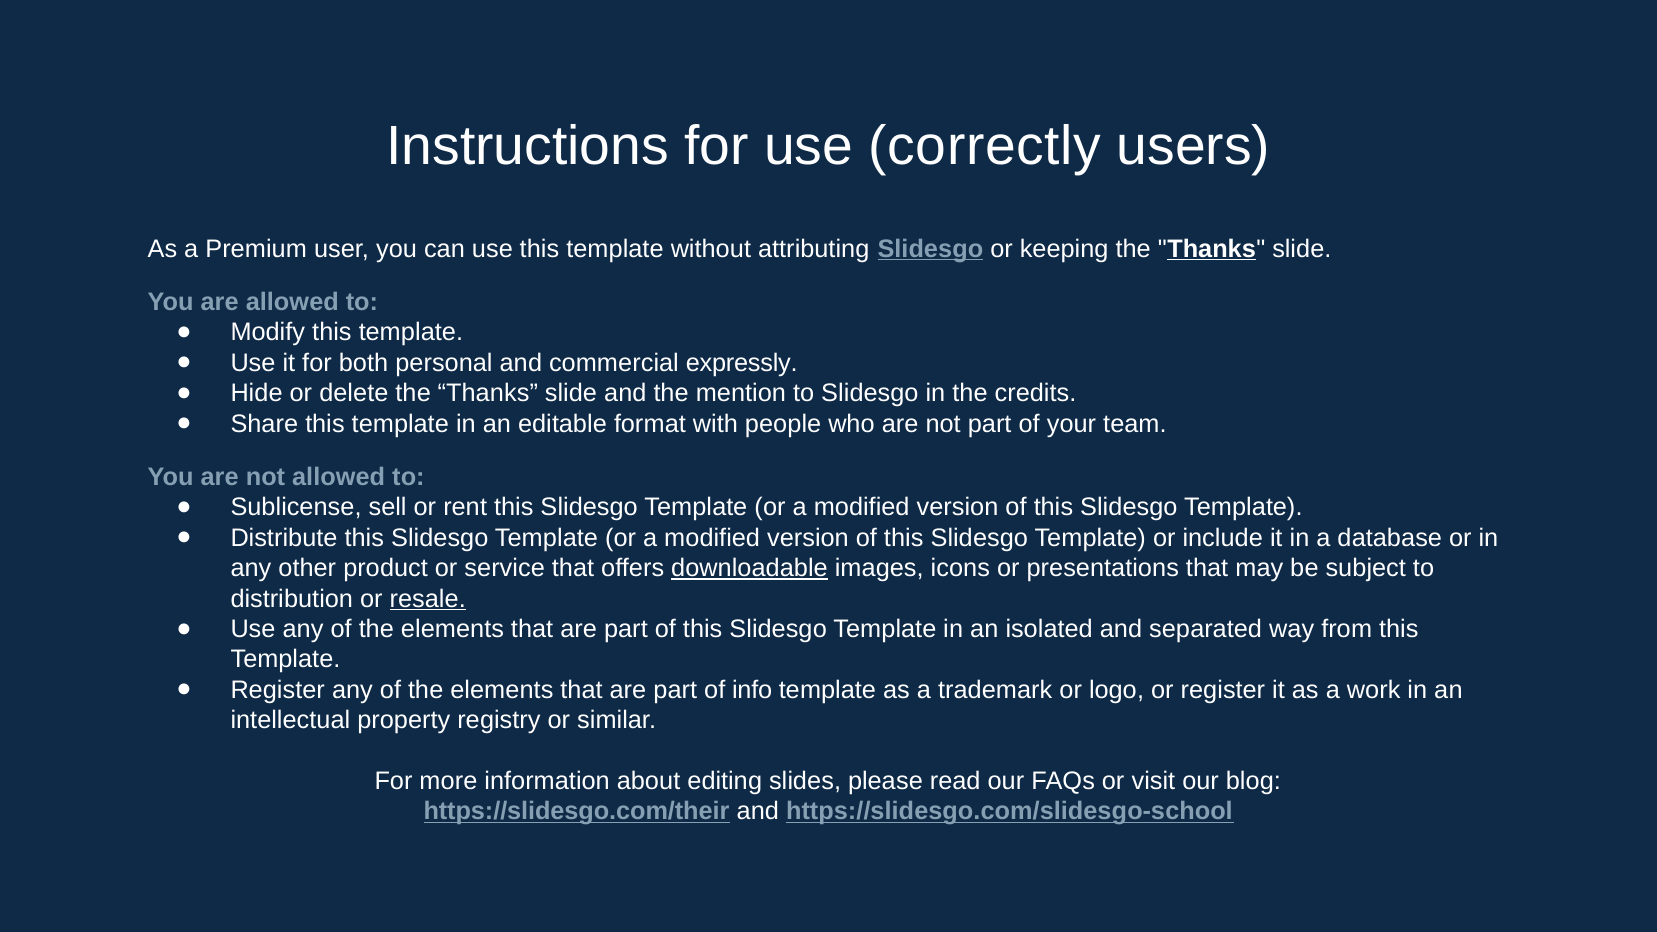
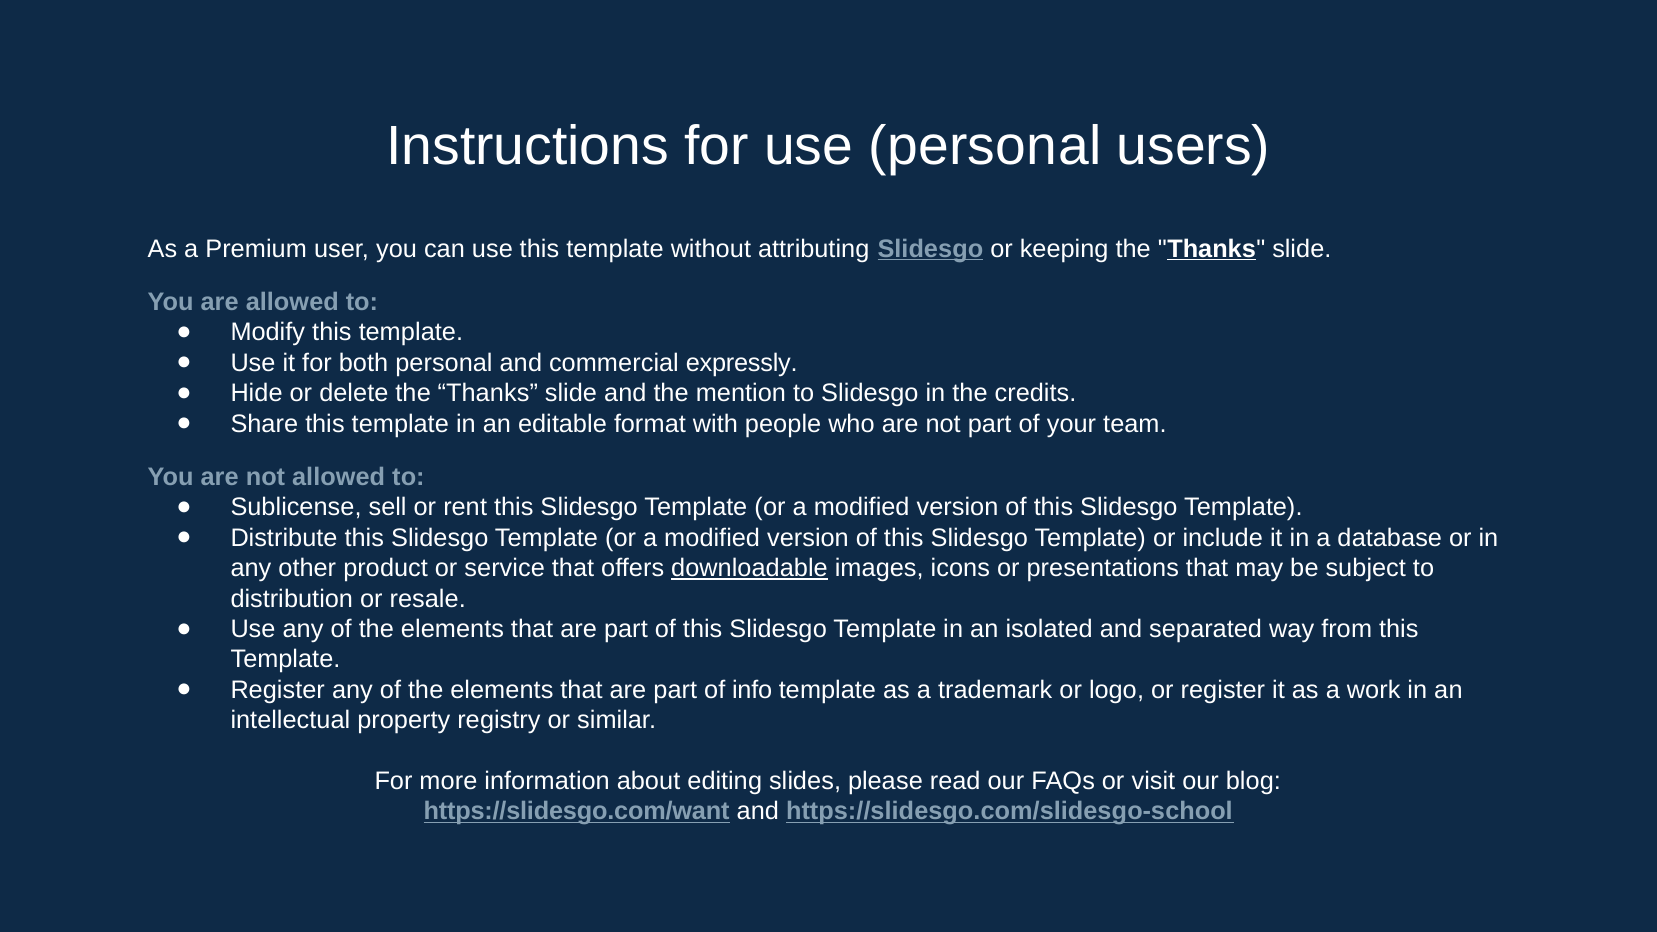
use correctly: correctly -> personal (985, 146)
resale underline: present -> none (428, 599)
https://slidesgo.com/their: https://slidesgo.com/their -> https://slidesgo.com/want (577, 812)
